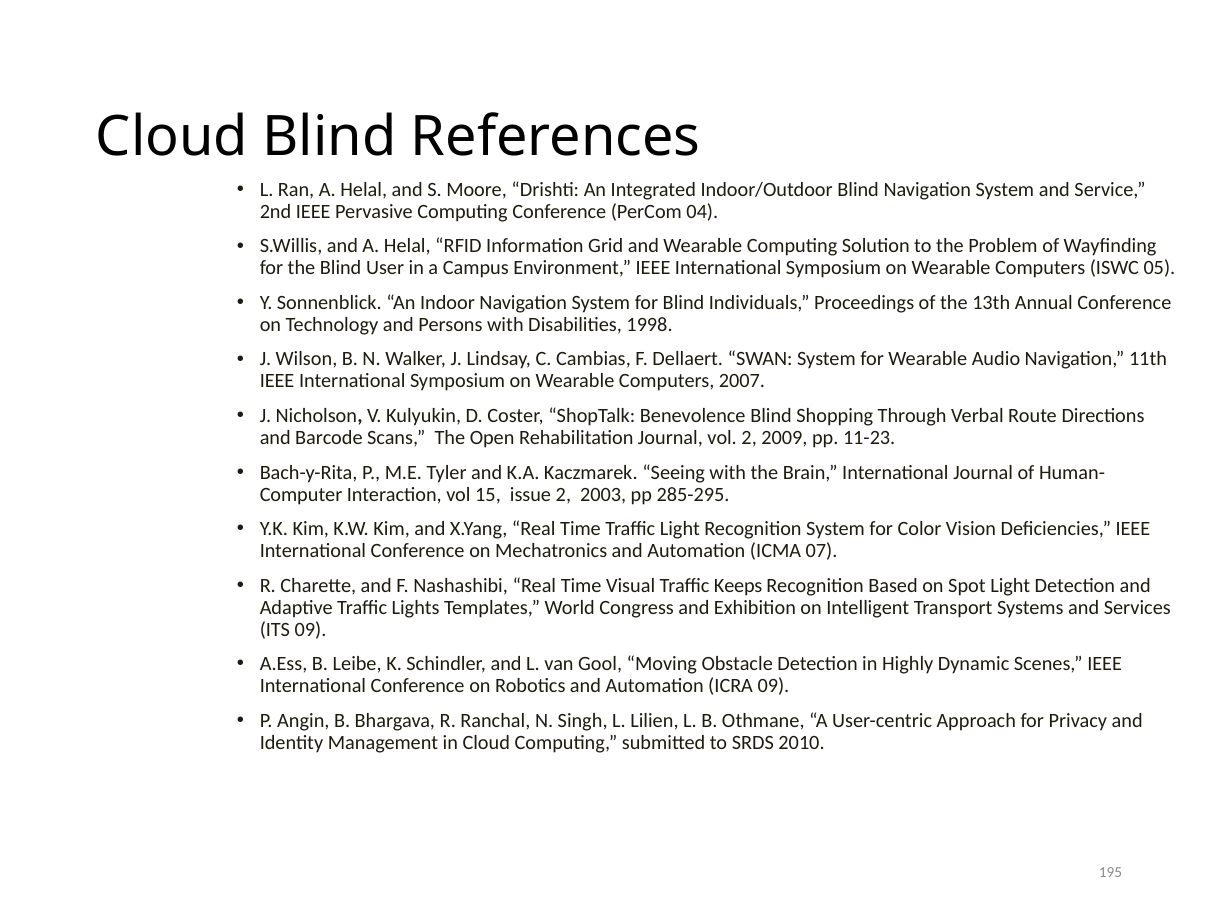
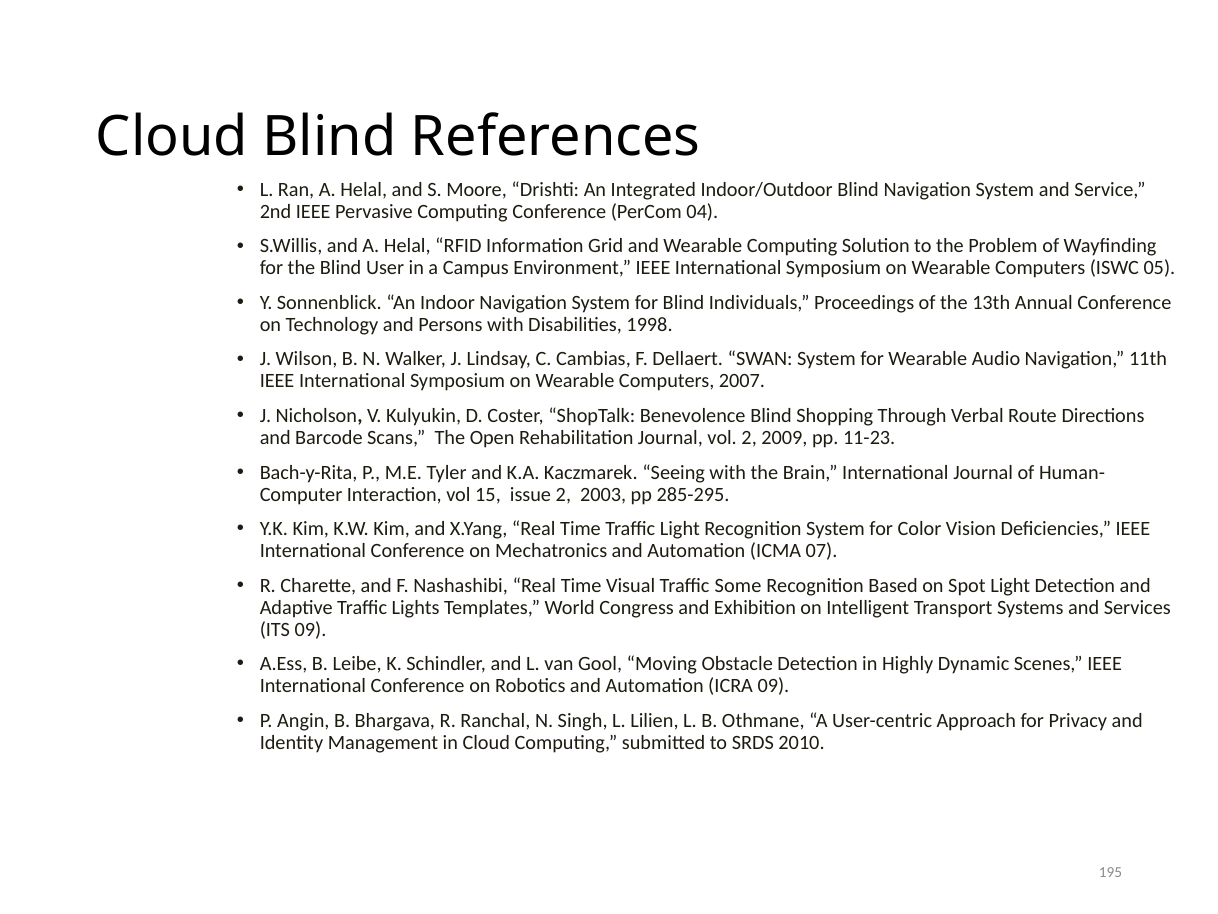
Keeps: Keeps -> Some (738, 585)
